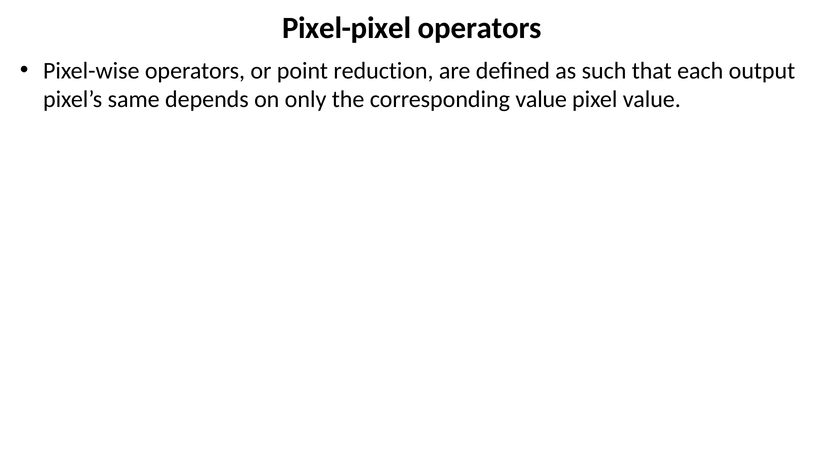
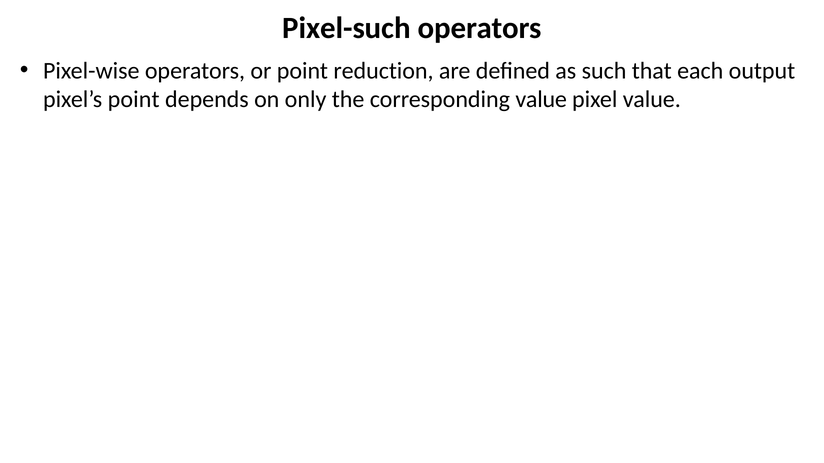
Pixel-pixel: Pixel-pixel -> Pixel-such (346, 28)
pixel’s same: same -> point (134, 100)
